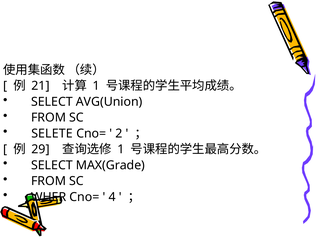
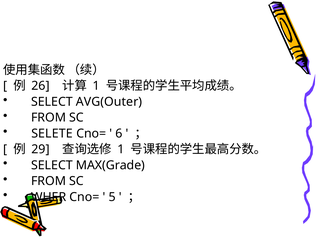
21: 21 -> 26 (41, 86)
AVG(Union: AVG(Union -> AVG(Outer (109, 102)
2: 2 -> 6 (119, 133)
4: 4 -> 5 (112, 197)
